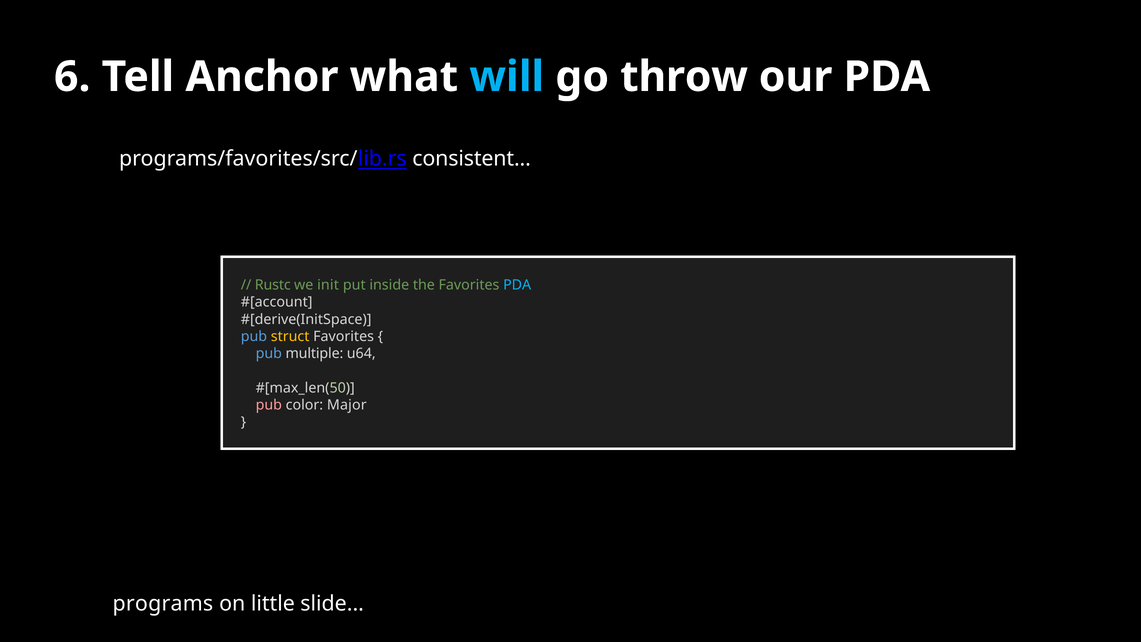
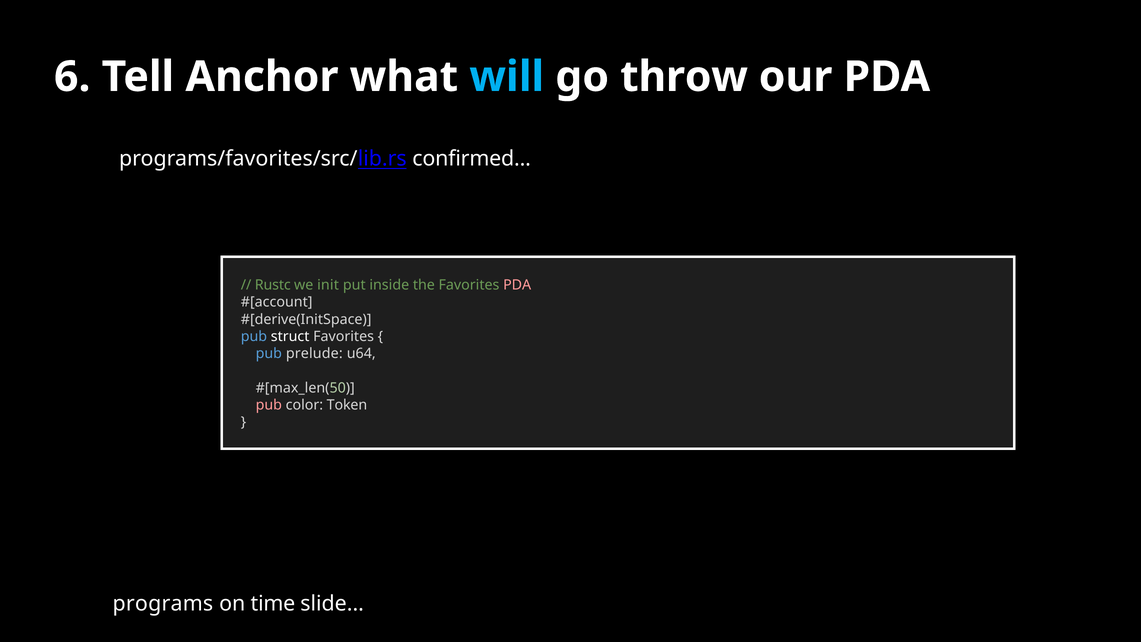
consistent: consistent -> confirmed (472, 159)
PDA colour: light blue -> pink (517, 285)
struct colour: yellow -> white (290, 336)
multiple: multiple -> prelude (314, 354)
Major: Major -> Token (347, 405)
little: little -> time (273, 604)
